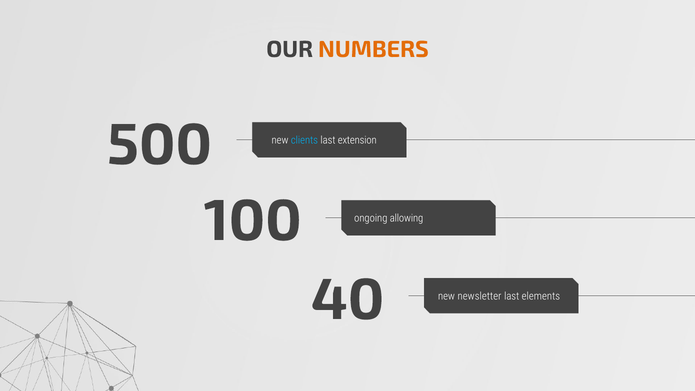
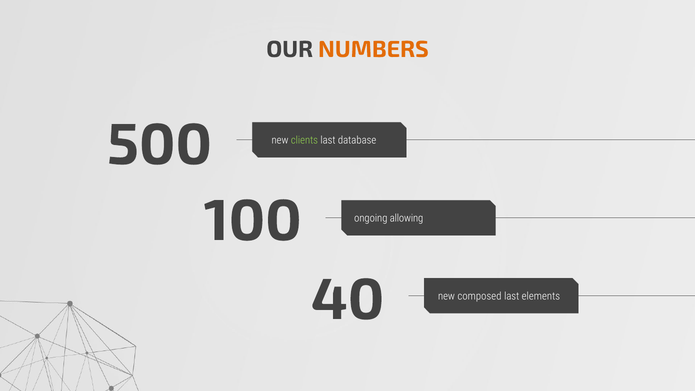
clients colour: light blue -> light green (304, 140)
extension: extension -> database (357, 140)
newsletter: newsletter -> composed (479, 296)
